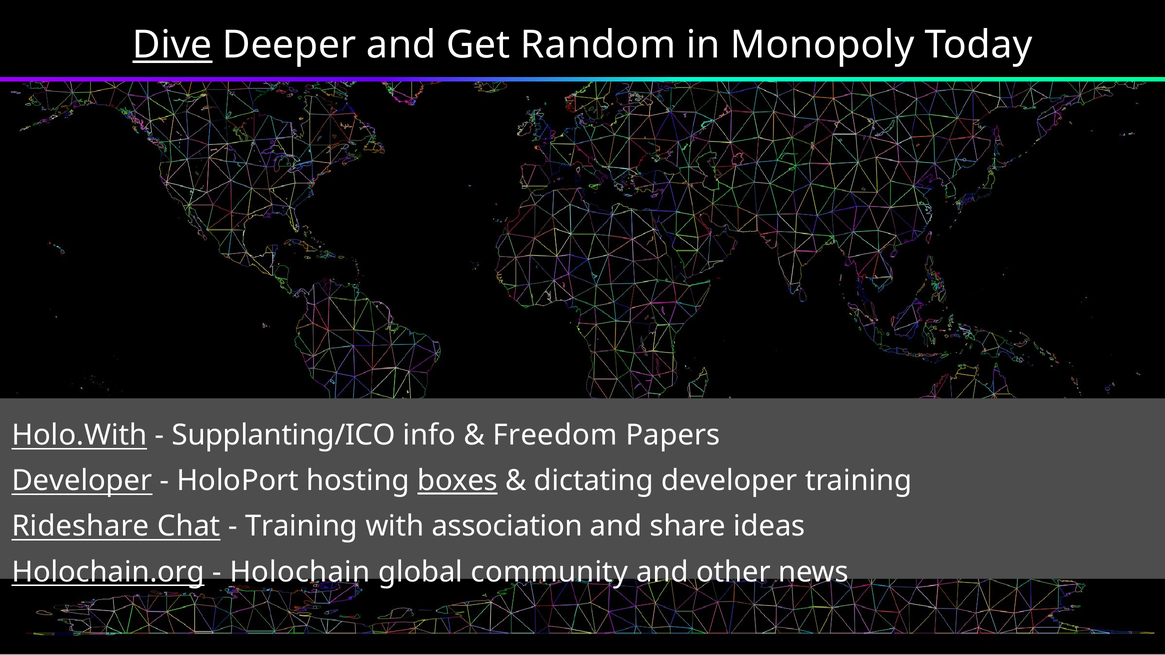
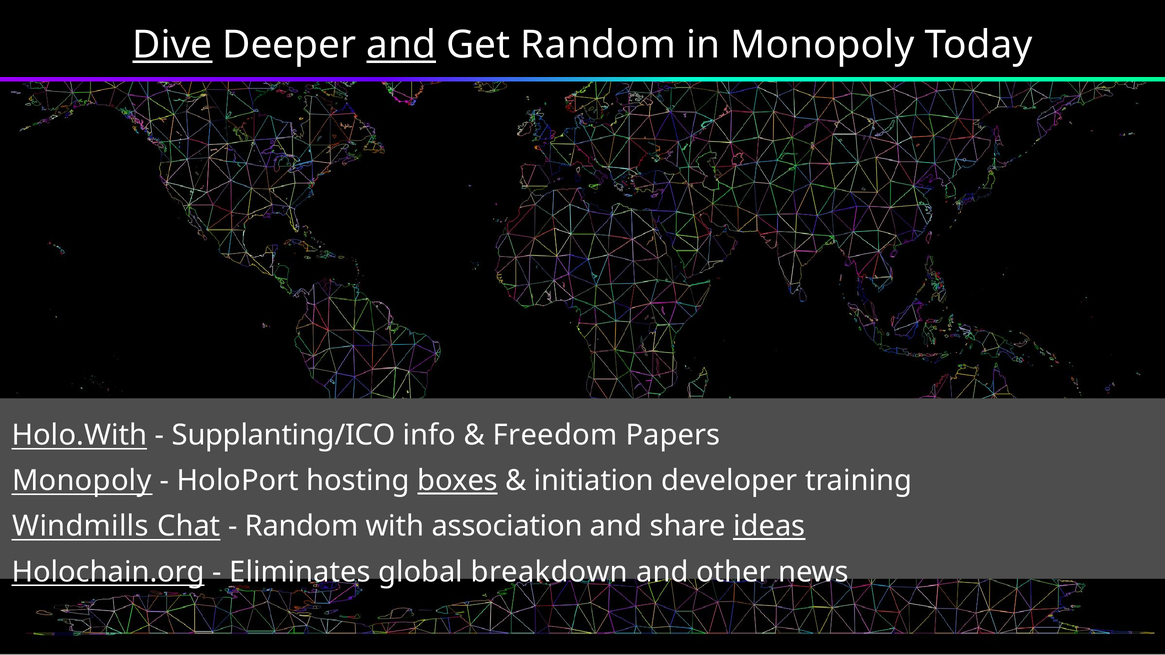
and underline: none -> present (401, 45)
Developer: Developer -> Monopoly (82, 481)
dictating: dictating -> initiation (594, 481)
Rideshare: Rideshare -> Windmills (80, 527)
Training: Training -> Random (302, 527)
ideas underline: none -> present (769, 527)
Holochain: Holochain -> Eliminates (300, 572)
community: community -> breakdown (549, 572)
